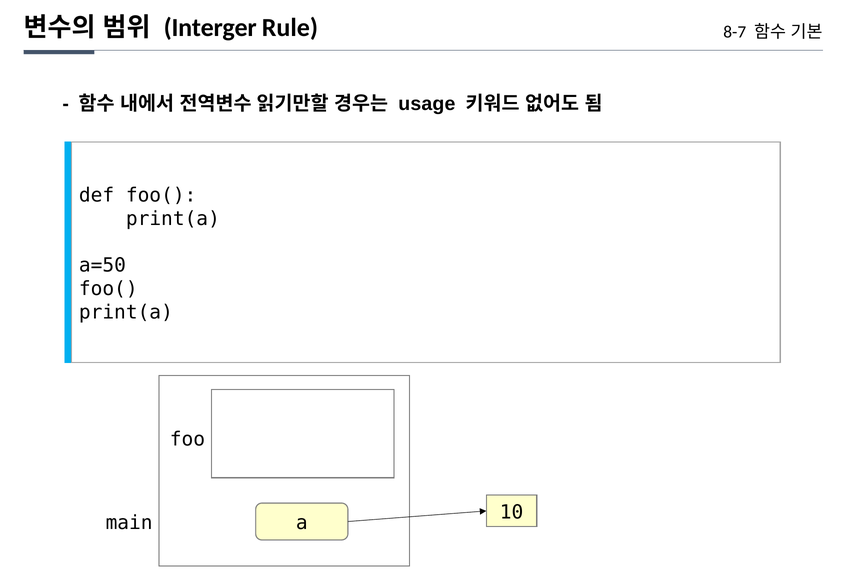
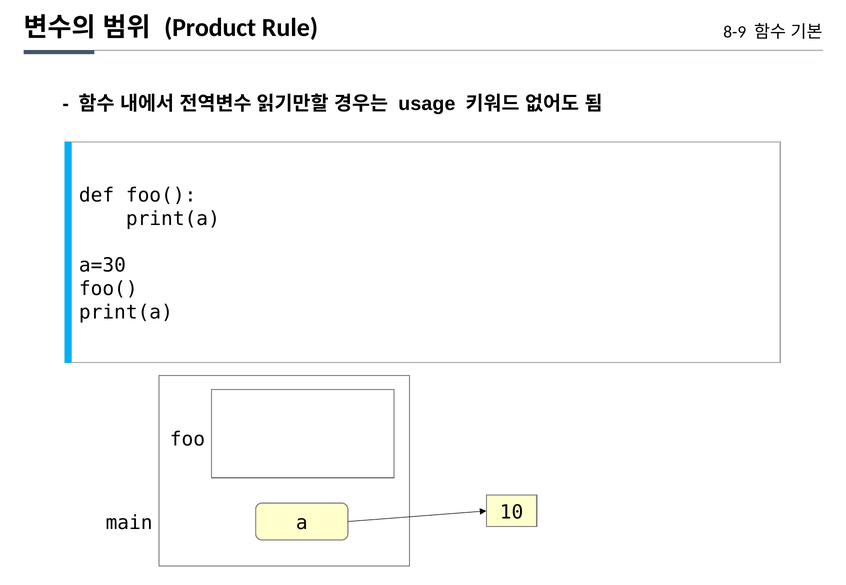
Interger: Interger -> Product (210, 28)
8-7: 8-7 -> 8-9 (735, 32)
a=50: a=50 -> a=30 (102, 266)
